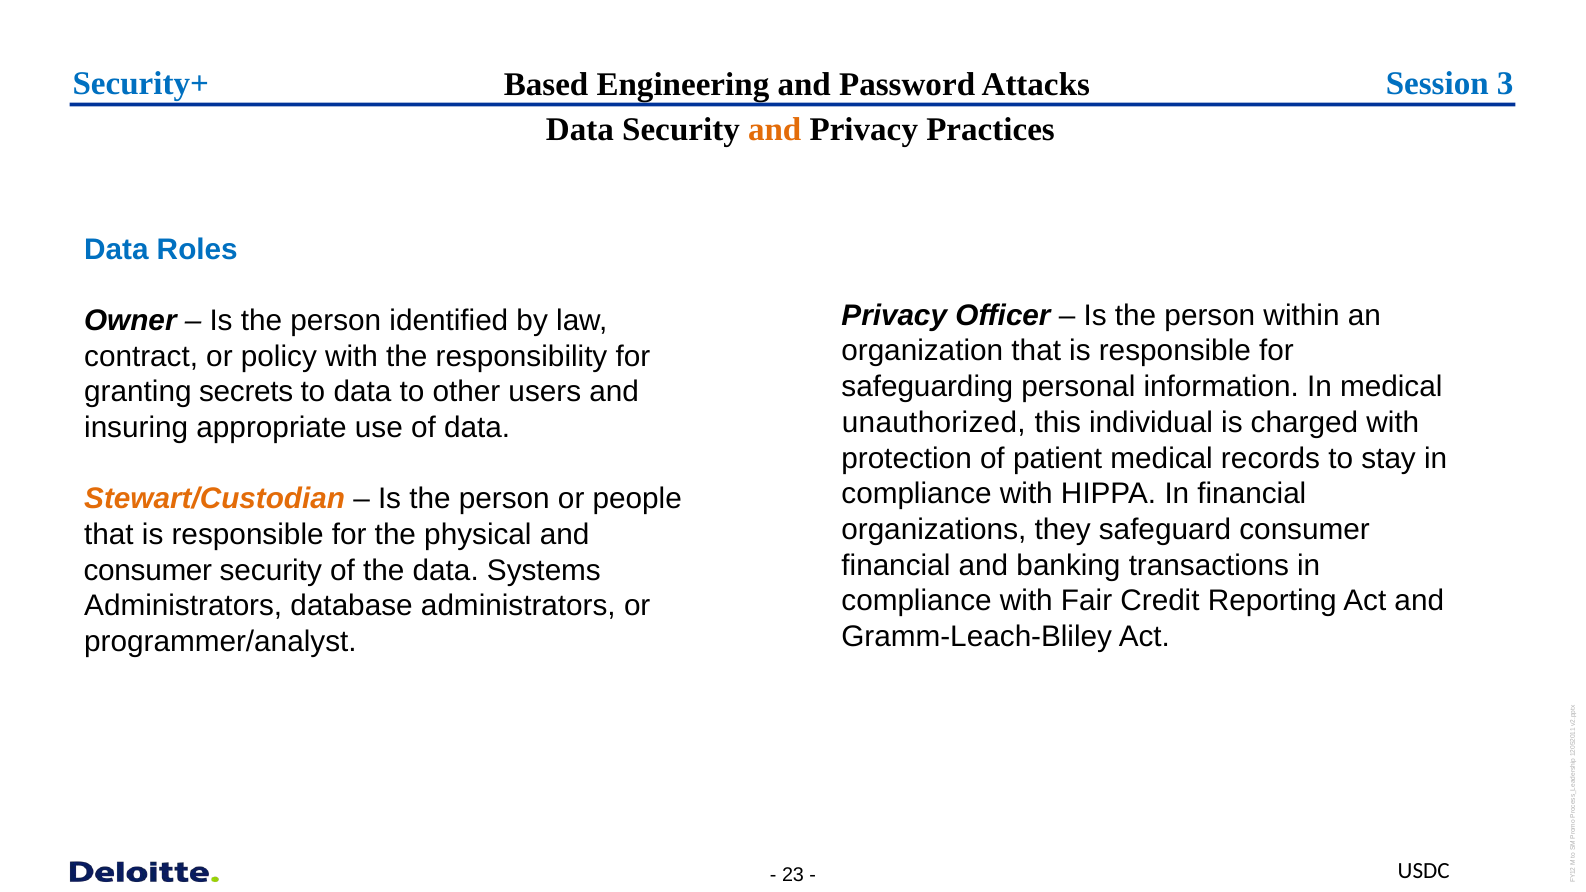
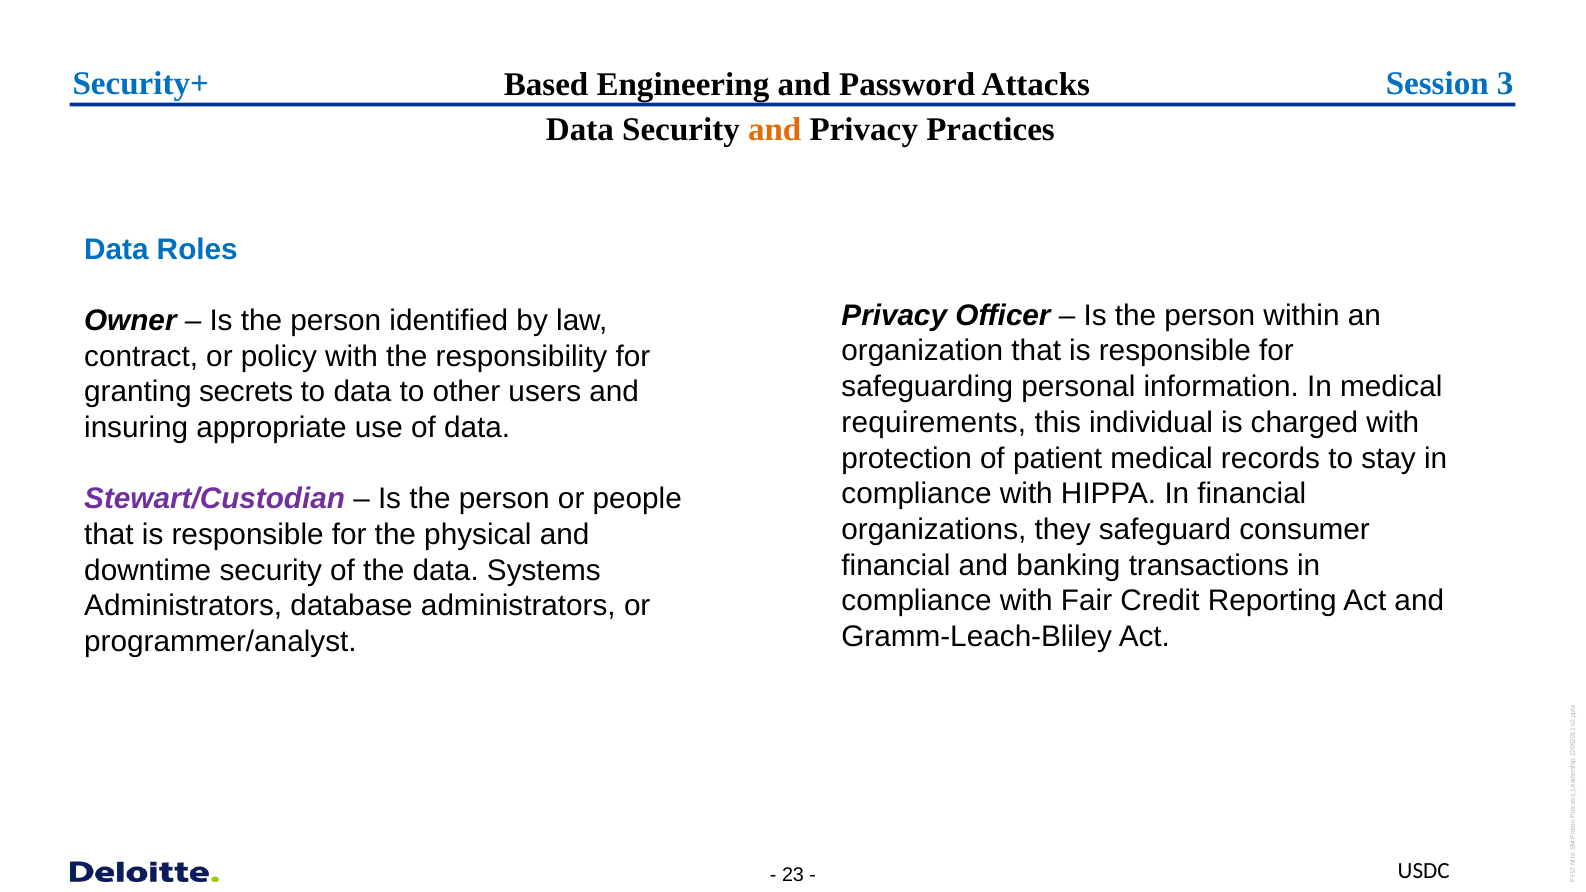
unauthorized: unauthorized -> requirements (934, 423)
Stewart/Custodian colour: orange -> purple (215, 499)
consumer: consumer -> downtime (148, 570)
